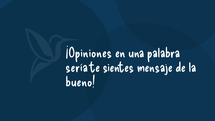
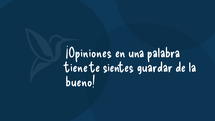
sería: sería -> tiene (77, 67)
mensaje: mensaje -> guardar (155, 67)
